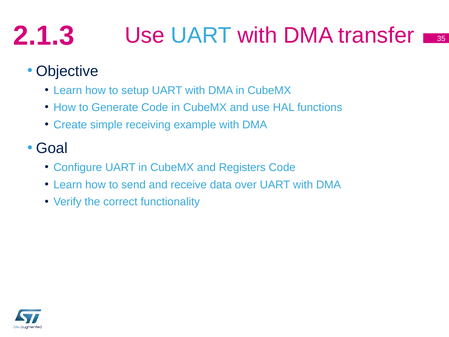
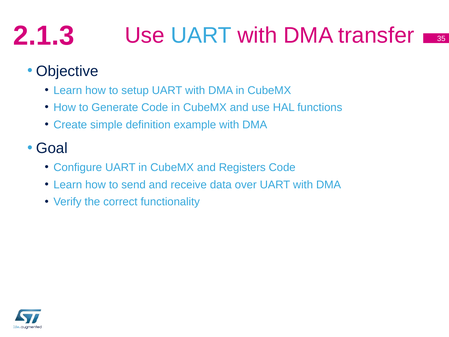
receiving: receiving -> definition (148, 125)
